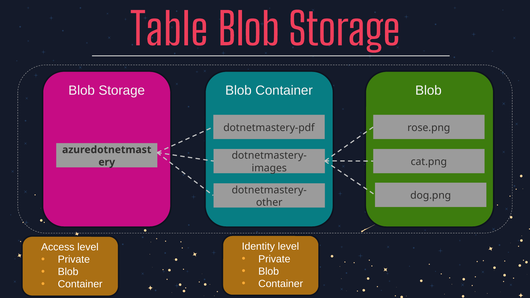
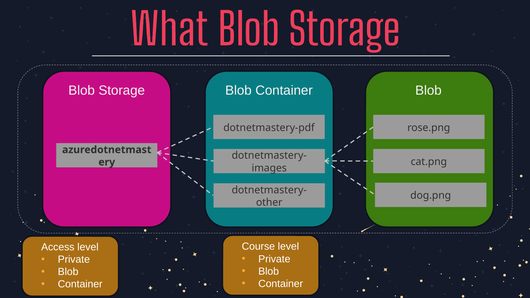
Table: Table -> What (169, 31)
Identity: Identity -> Course (258, 247)
